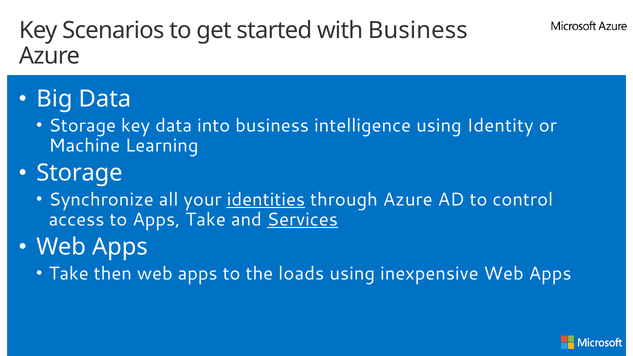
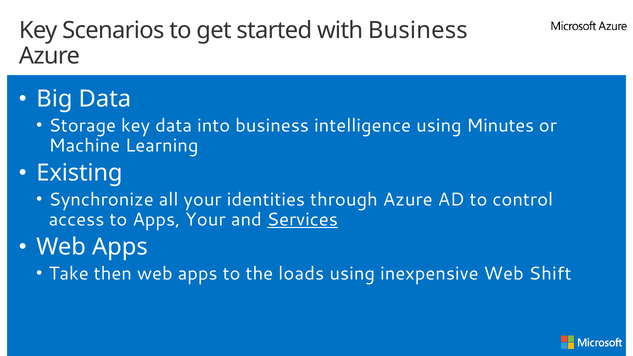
Identity: Identity -> Minutes (500, 126)
Storage: Storage -> Existing (79, 173)
identities underline: present -> none (266, 200)
Apps Take: Take -> Your (206, 220)
inexpensive Web Apps: Apps -> Shift (550, 274)
